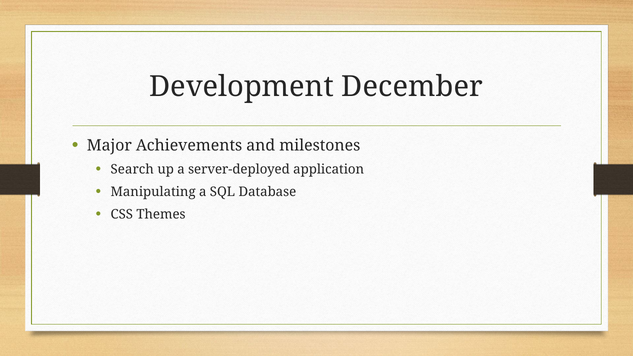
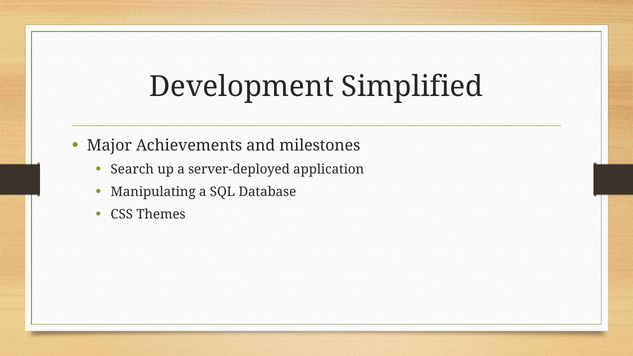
December: December -> Simplified (412, 87)
